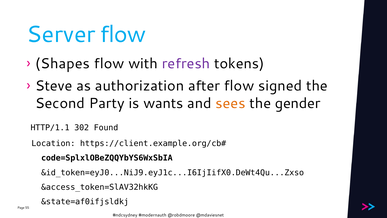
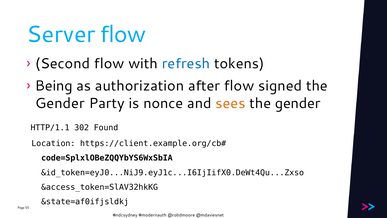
Shapes: Shapes -> Second (63, 64)
refresh colour: purple -> blue (186, 64)
Steve: Steve -> Being (54, 86)
Second: Second -> Gender (60, 103)
wants: wants -> nonce (163, 103)
